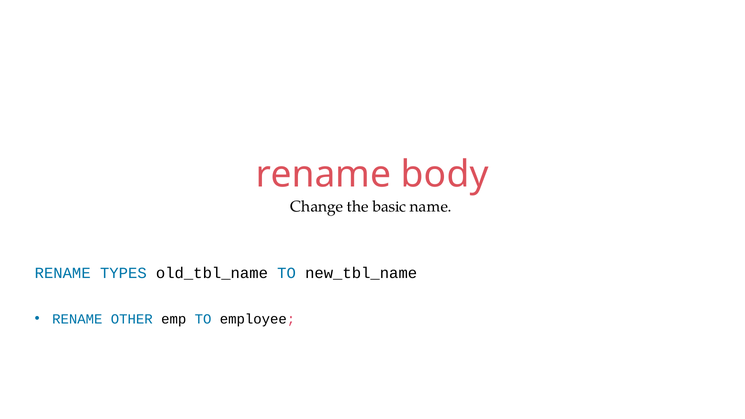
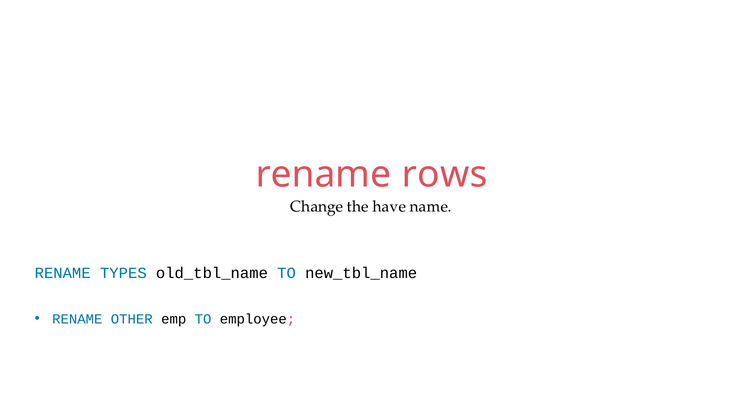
body: body -> rows (445, 175)
basic: basic -> have (389, 207)
